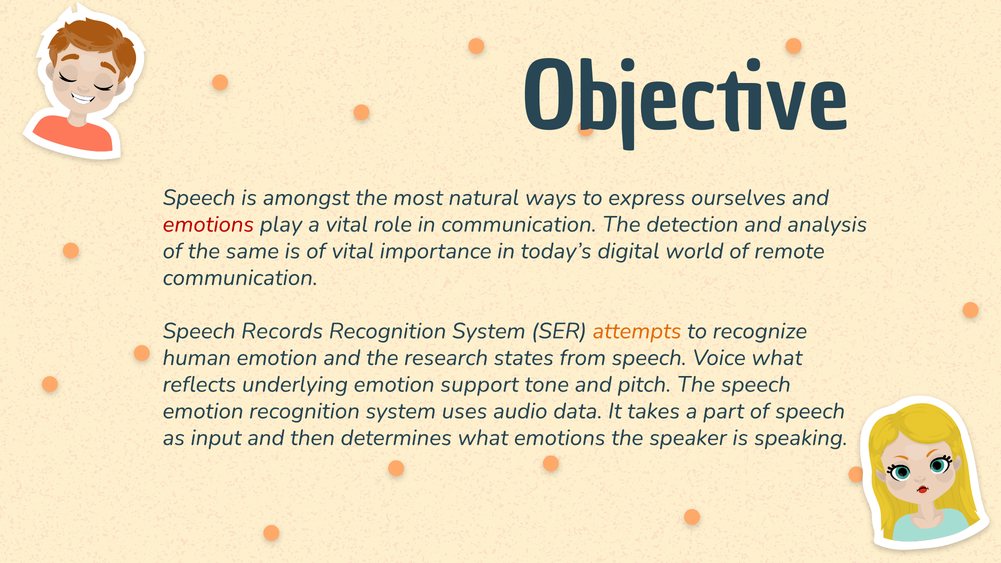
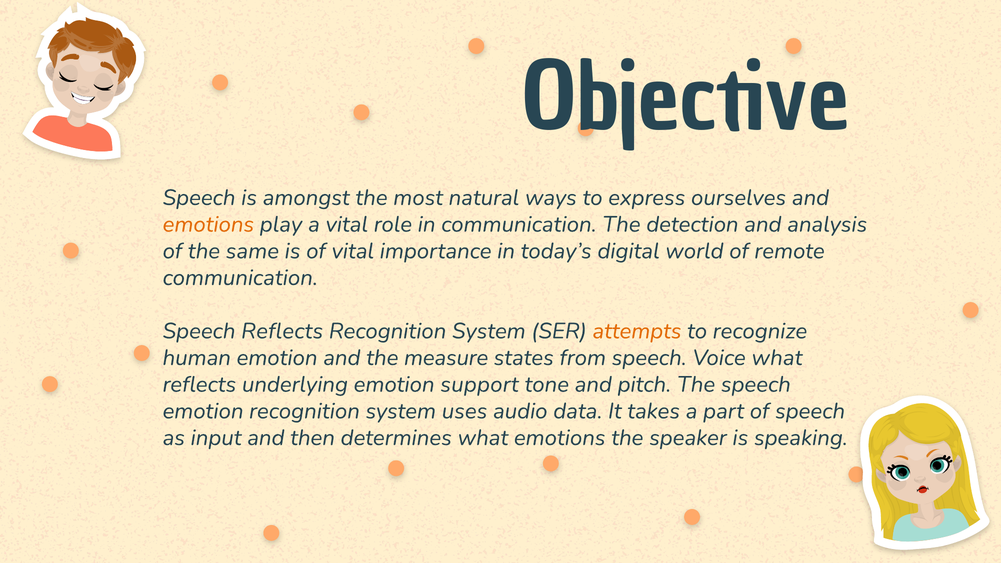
emotions colour: red -> orange (208, 224)
Speech Records: Records -> Reflects (282, 331)
research: research -> measure (446, 358)
